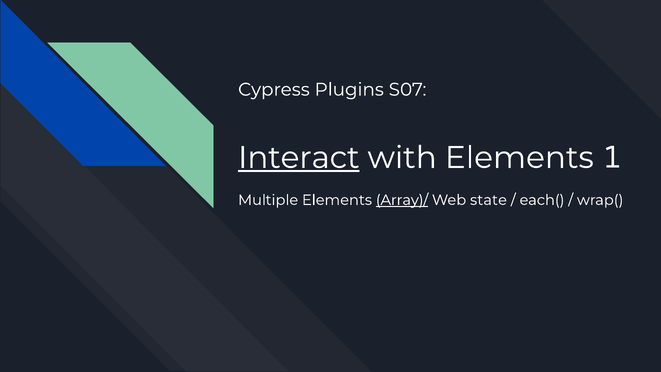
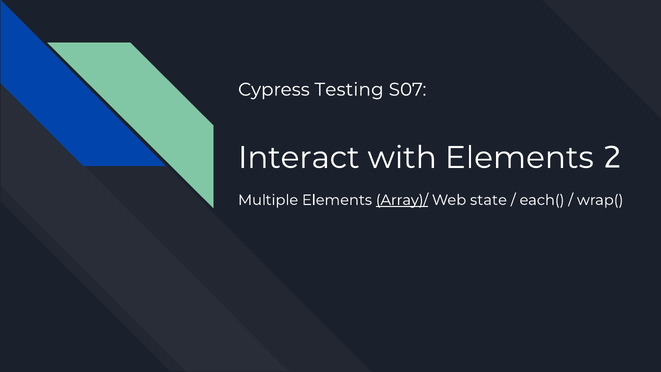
Plugins: Plugins -> Testing (349, 90)
Interact underline: present -> none (299, 158)
1: 1 -> 2 (612, 158)
